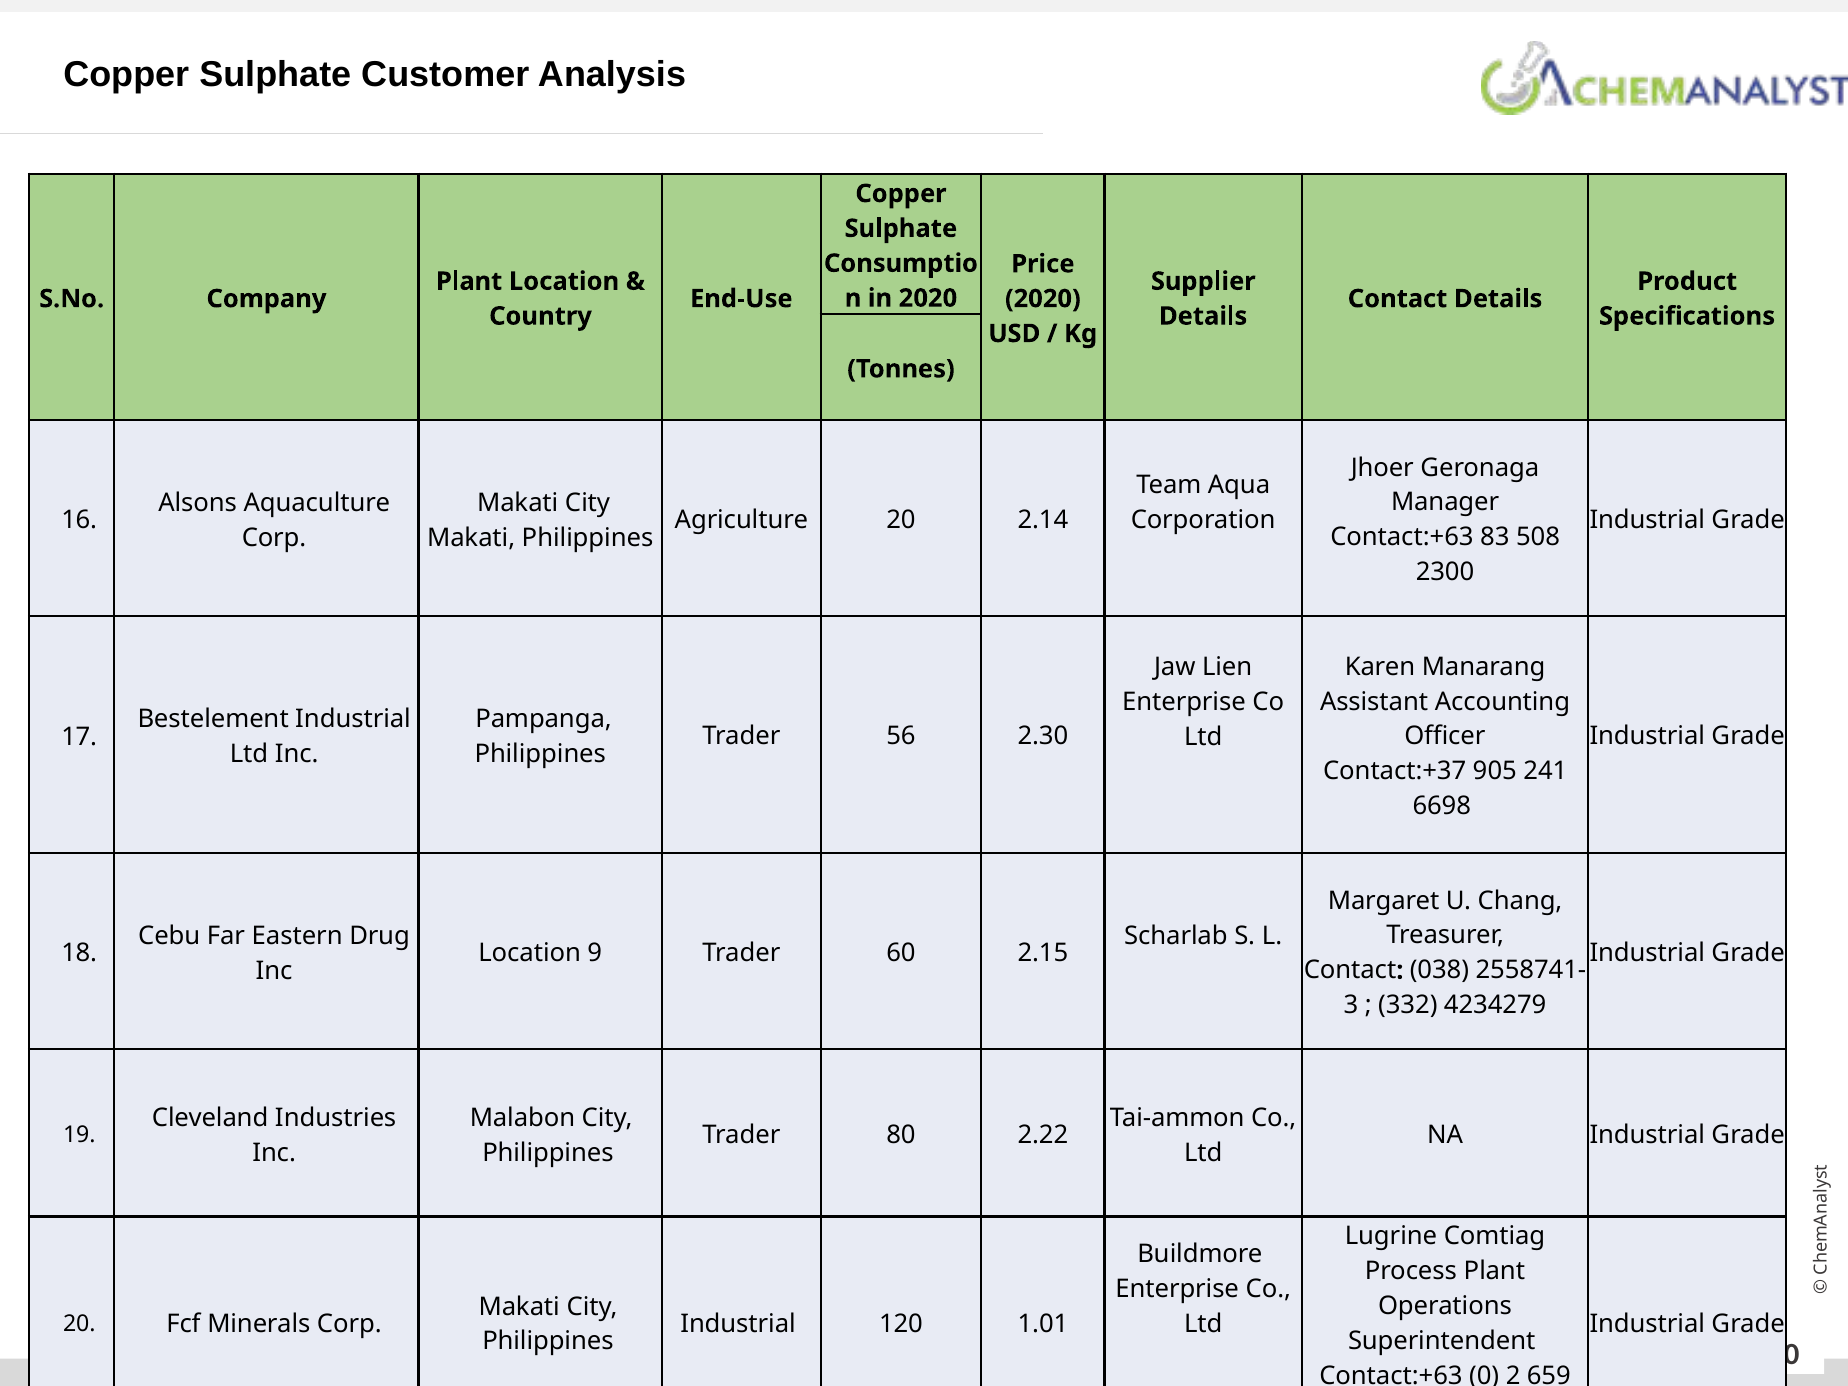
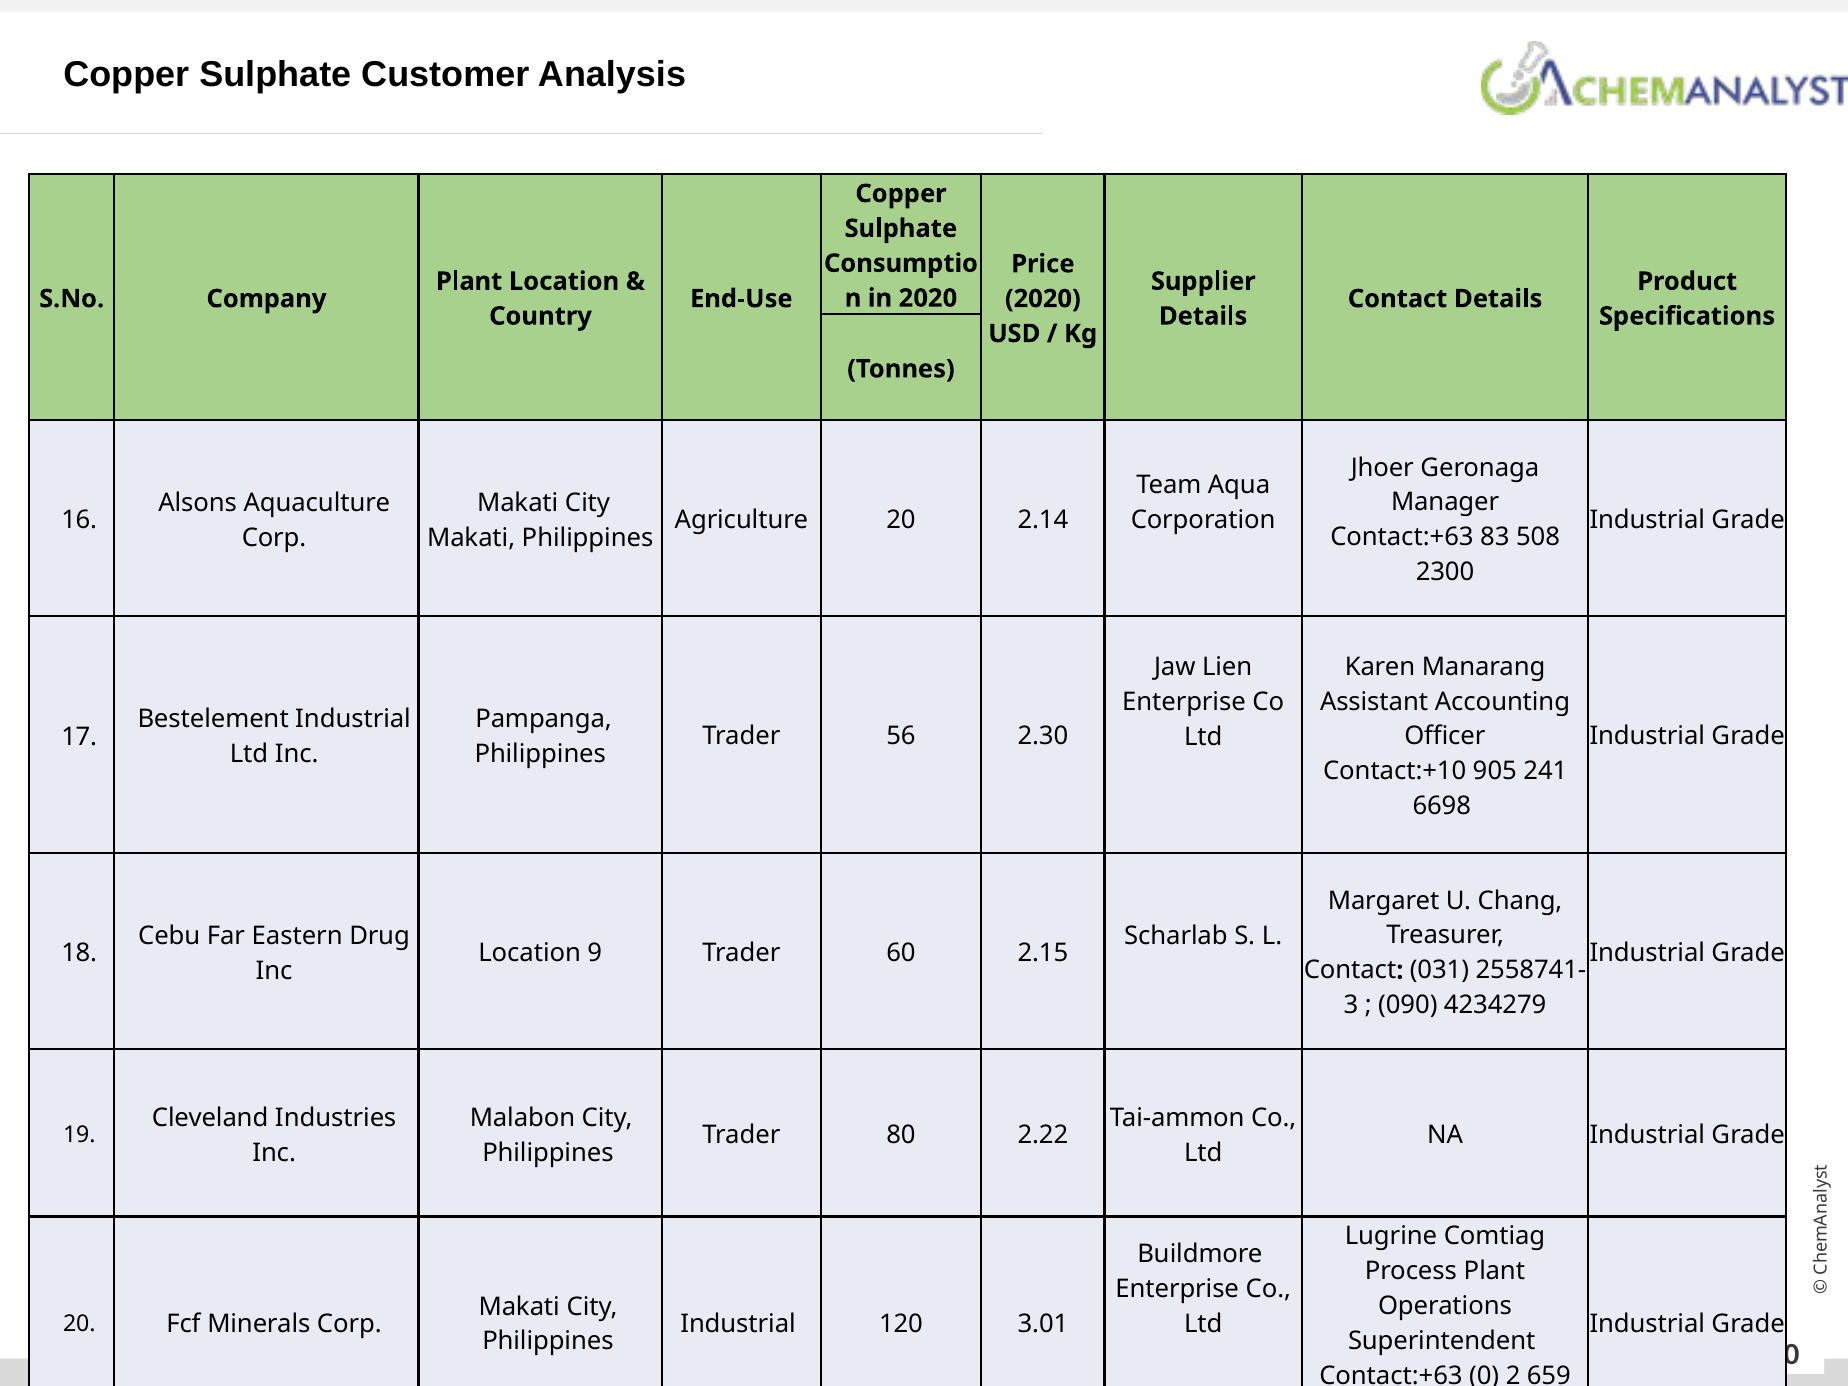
Contact:+37: Contact:+37 -> Contact:+10 (1395, 771)
038: 038 -> 031 (1439, 970)
332: 332 -> 090 (1408, 1005)
1.01: 1.01 -> 3.01 (1043, 1324)
